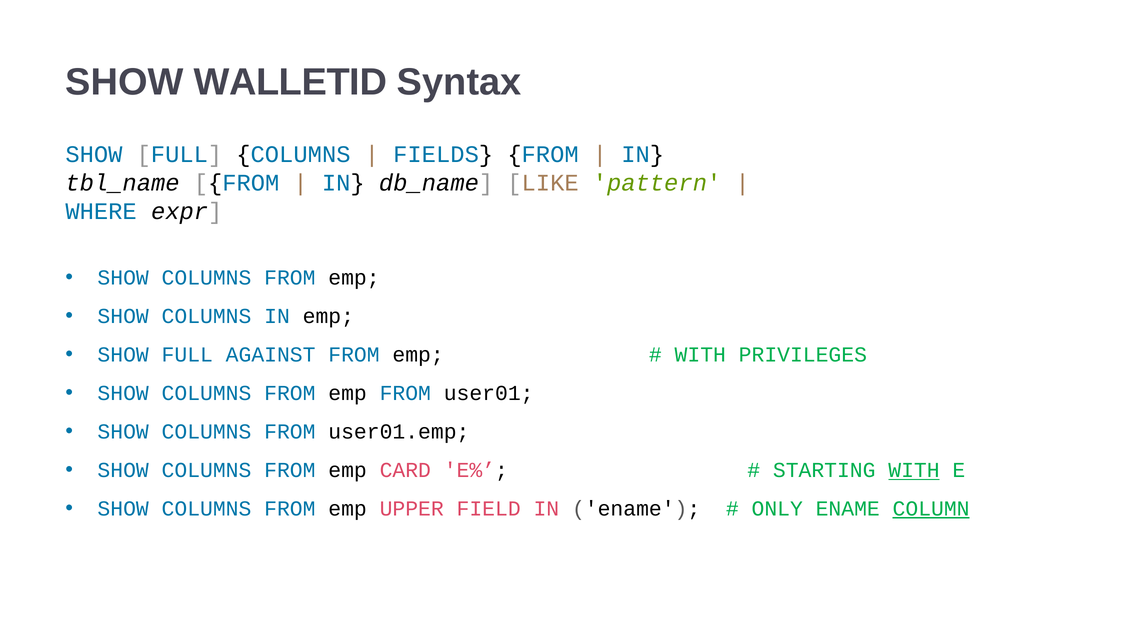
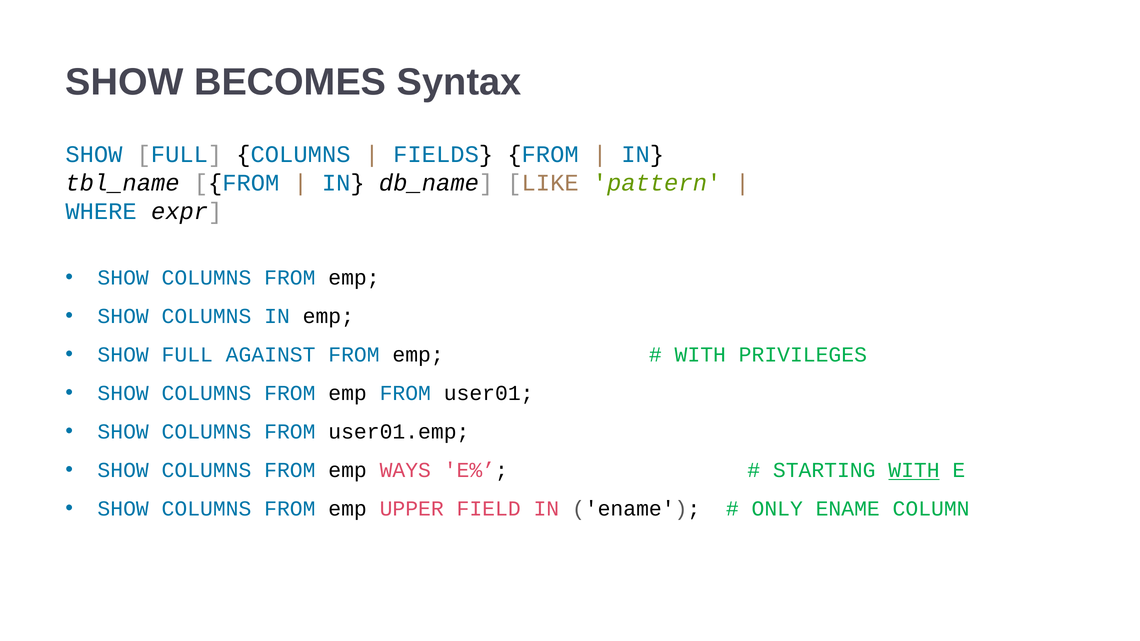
WALLETID: WALLETID -> BECOMES (290, 82)
CARD: CARD -> WAYS (405, 470)
COLUMN underline: present -> none (931, 509)
